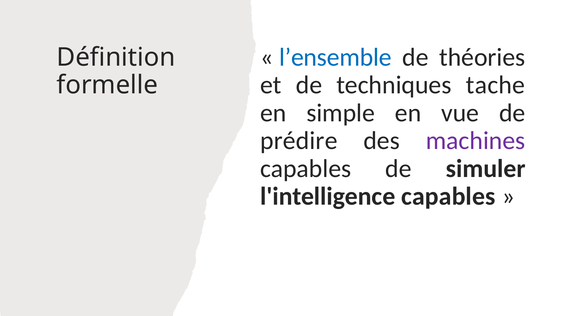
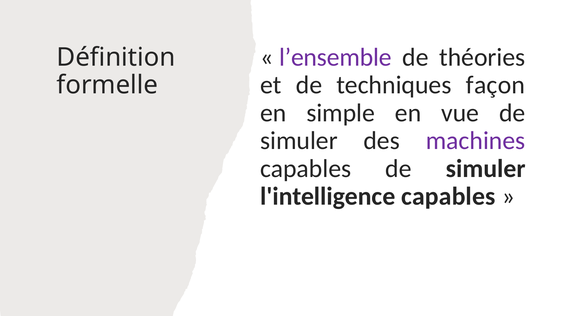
l’ensemble colour: blue -> purple (335, 57)
tache: tache -> façon (495, 85)
prédire: prédire -> simuler (299, 141)
